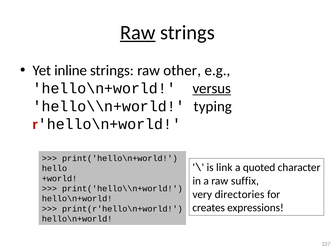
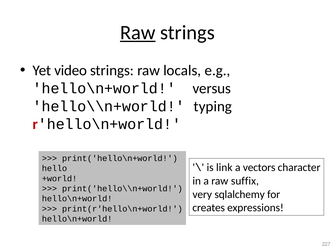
inline: inline -> video (71, 70)
other: other -> locals (182, 70)
versus underline: present -> none (212, 88)
quoted: quoted -> vectors (259, 167)
directories: directories -> sqlalchemy (240, 194)
